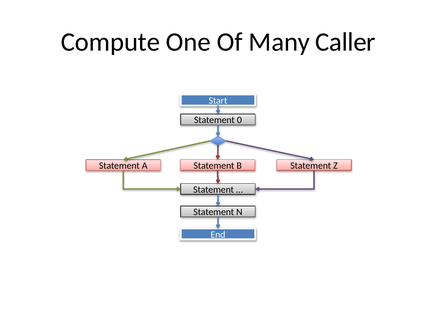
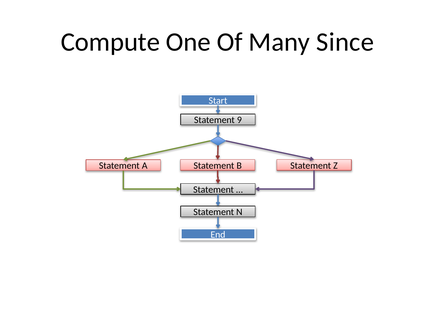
Caller: Caller -> Since (345, 42)
0: 0 -> 9 (239, 120)
